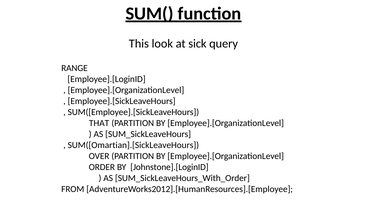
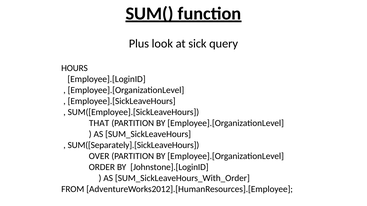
This: This -> Plus (139, 44)
RANGE: RANGE -> HOURS (74, 68)
SUM([Omartian].[SickLeaveHours: SUM([Omartian].[SickLeaveHours -> SUM([Separately].[SickLeaveHours (133, 145)
